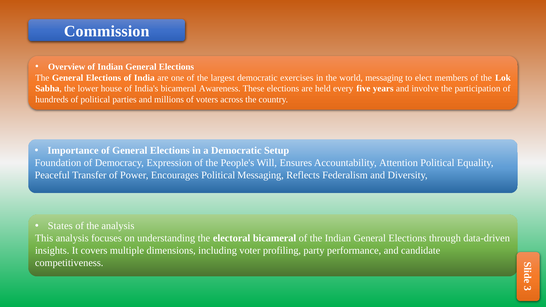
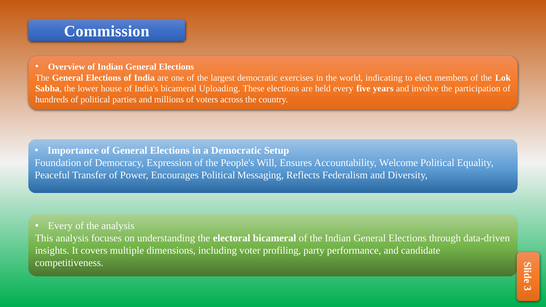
world messaging: messaging -> indicating (384, 78)
Awareness: Awareness -> Uploading (220, 89)
Attention: Attention -> Welcome (399, 163)
States: States -> Every (60, 226)
